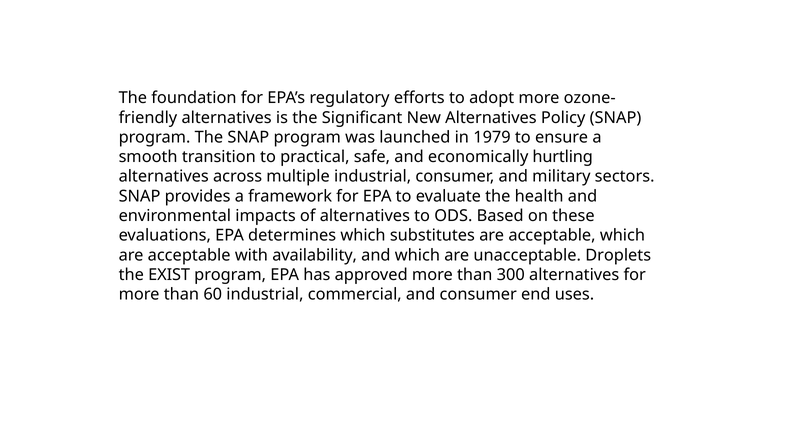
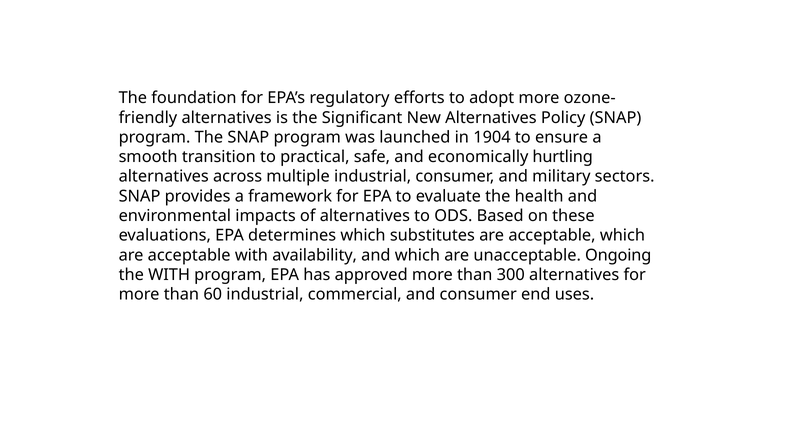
1979: 1979 -> 1904 (492, 137)
Droplets: Droplets -> Ongoing (618, 255)
the EXIST: EXIST -> WITH (169, 275)
